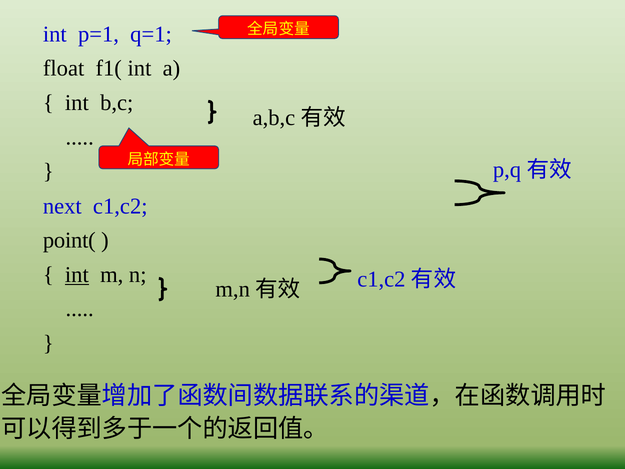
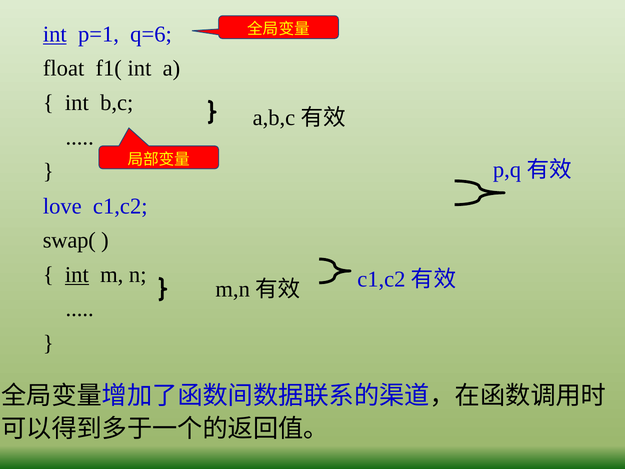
int underline: none -> present (55, 34)
q=1: q=1 -> q=6 (151, 34)
next: next -> love (62, 206)
point(: point( -> swap( (69, 240)
